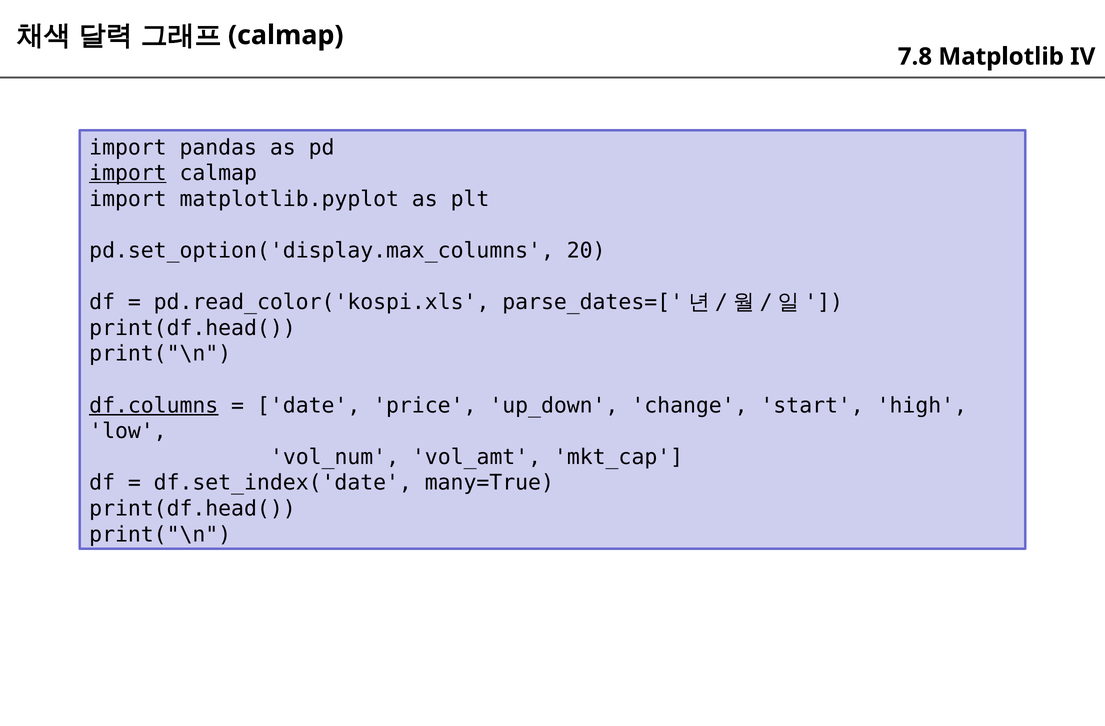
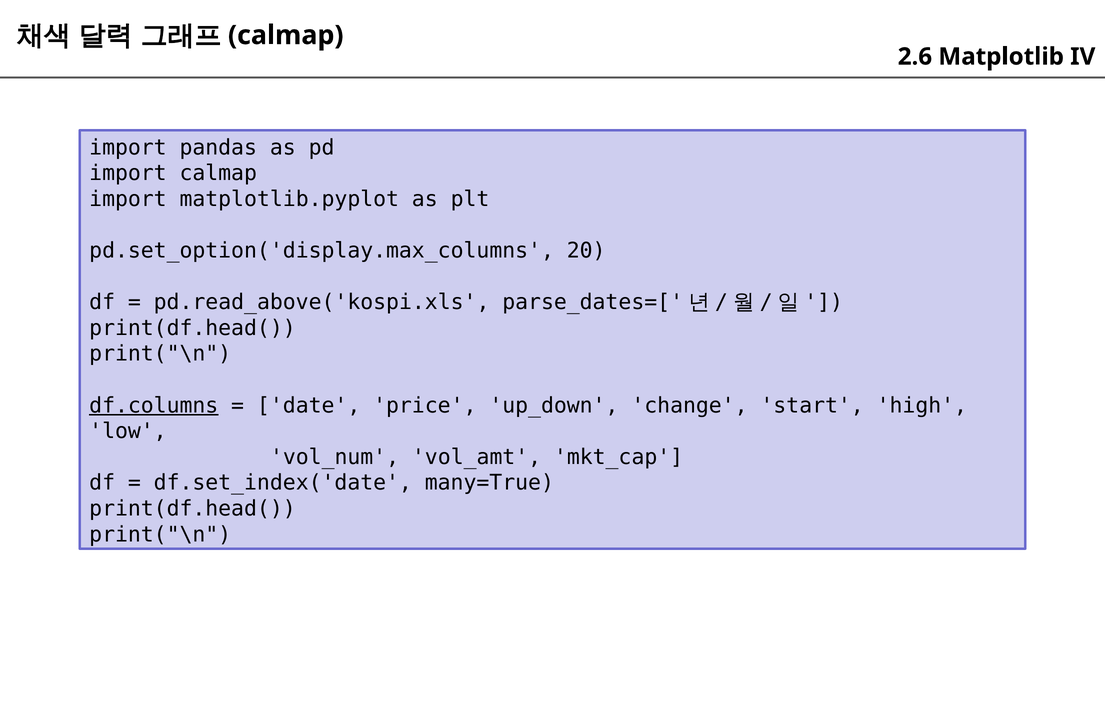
7.8: 7.8 -> 2.6 (915, 57)
import underline: present -> none (128, 173)
pd.read_color('kospi.xls: pd.read_color('kospi.xls -> pd.read_above('kospi.xls (322, 302)
